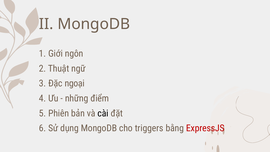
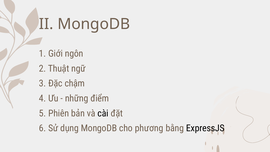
ngoại: ngoại -> chậm (75, 83)
triggers: triggers -> phương (149, 128)
ExpressJS colour: red -> black (205, 128)
